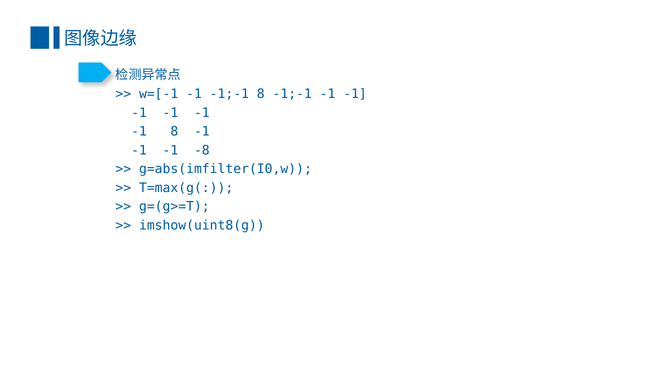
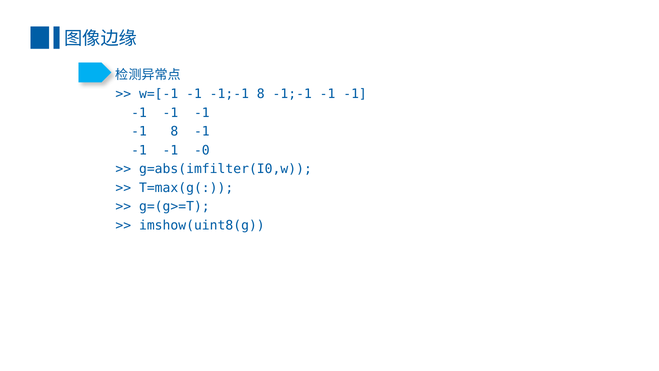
-8: -8 -> -0 (202, 150)
